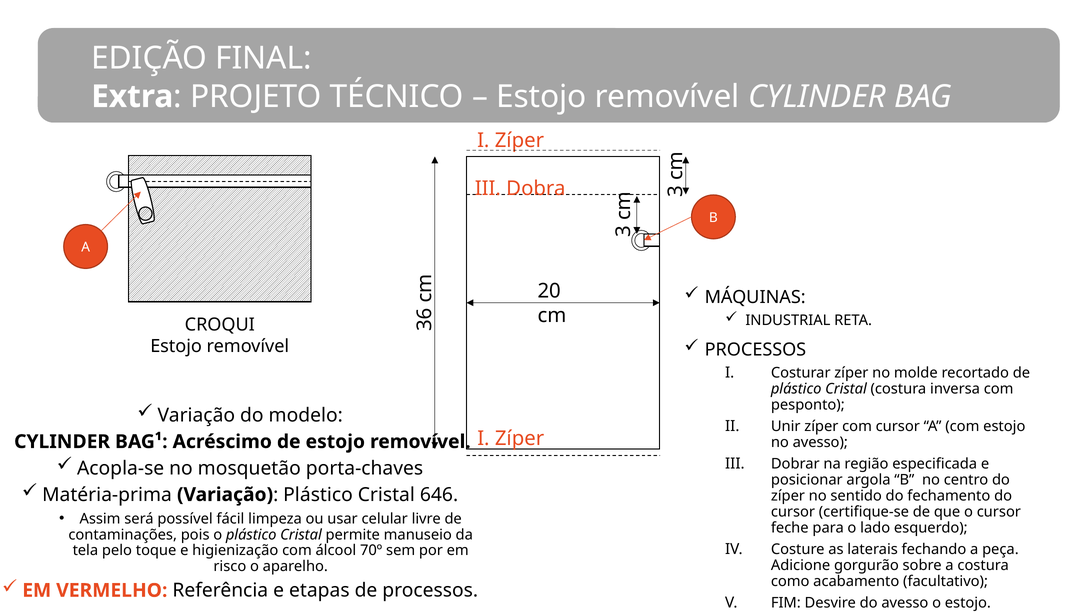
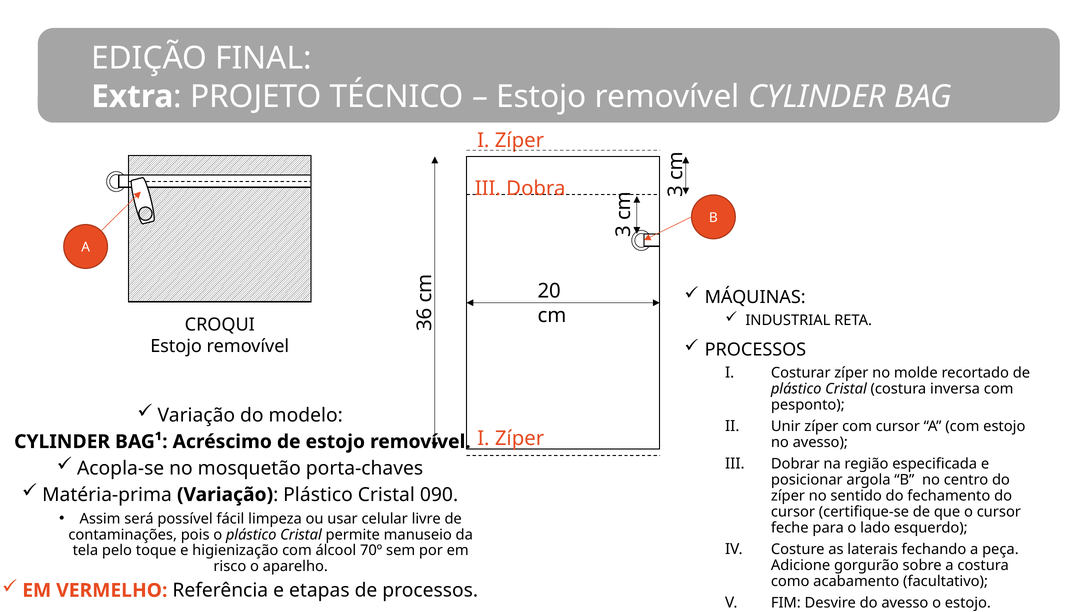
646: 646 -> 090 (439, 494)
